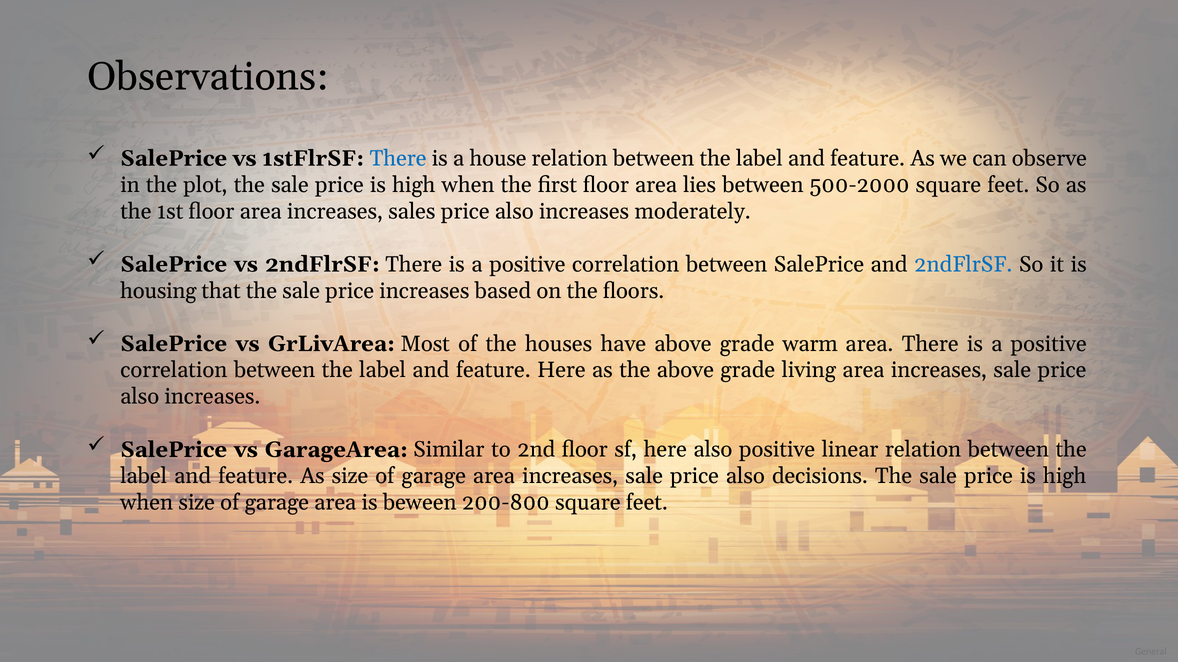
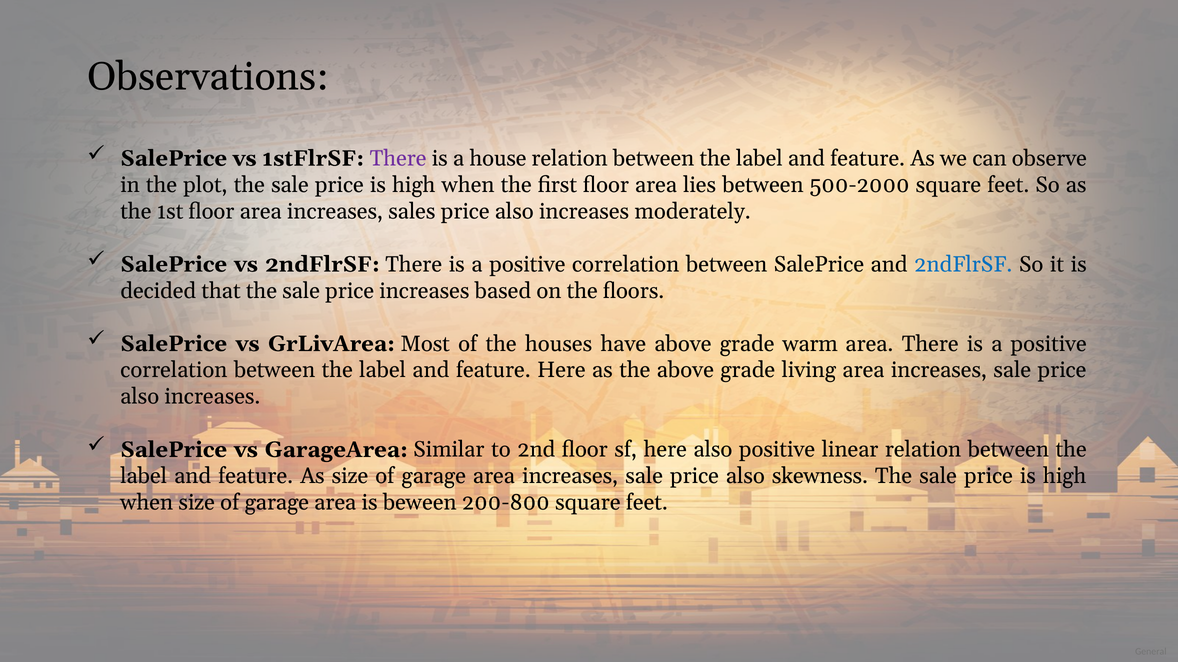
There colour: blue -> purple (398, 159)
housing: housing -> decided (158, 291)
decisions: decisions -> skewness (820, 477)
